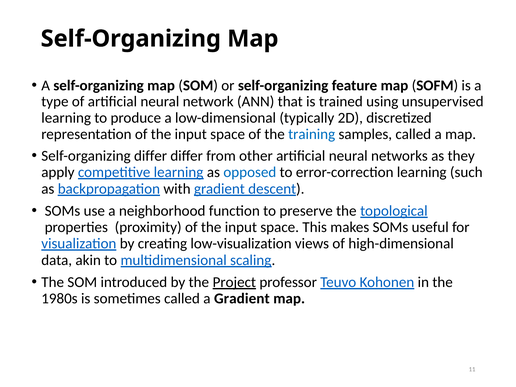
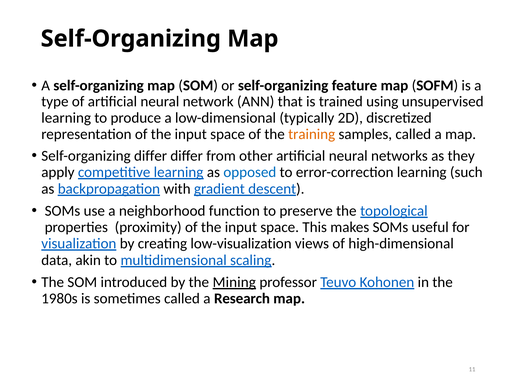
training colour: blue -> orange (312, 134)
Project: Project -> Mining (234, 282)
a Gradient: Gradient -> Research (242, 298)
